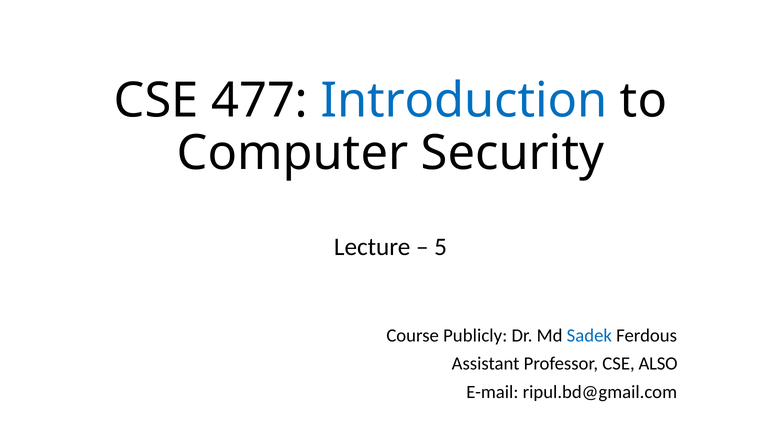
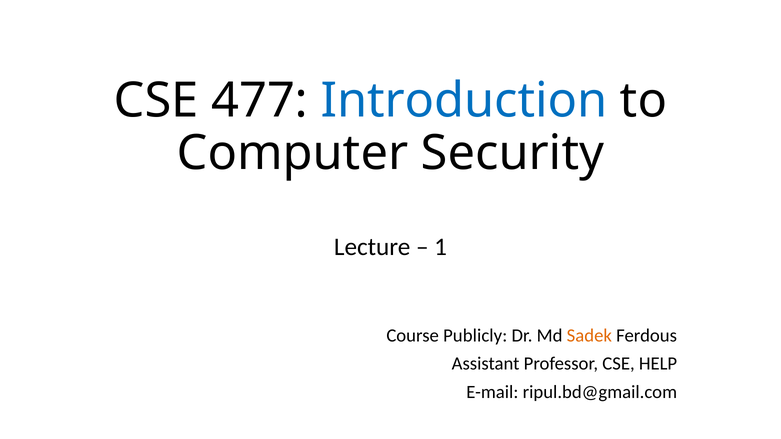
5: 5 -> 1 (441, 247)
Sadek colour: blue -> orange (589, 336)
ALSO: ALSO -> HELP (658, 364)
